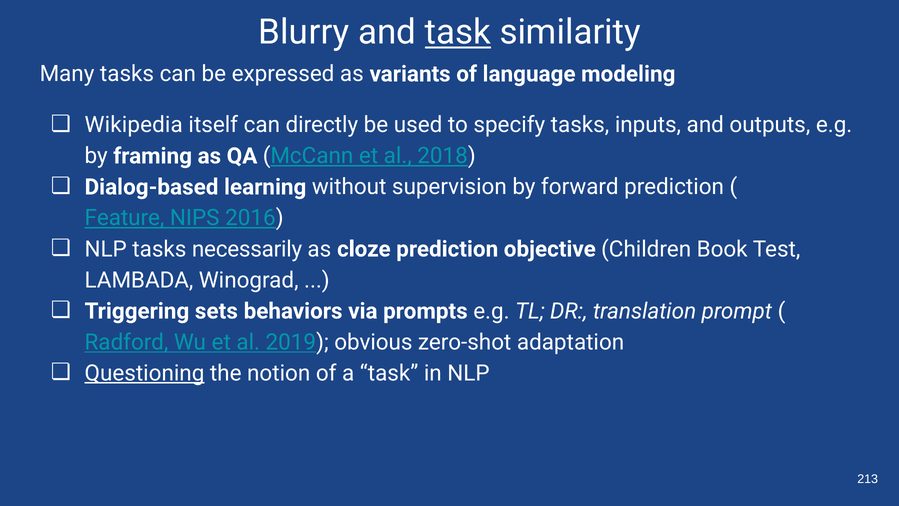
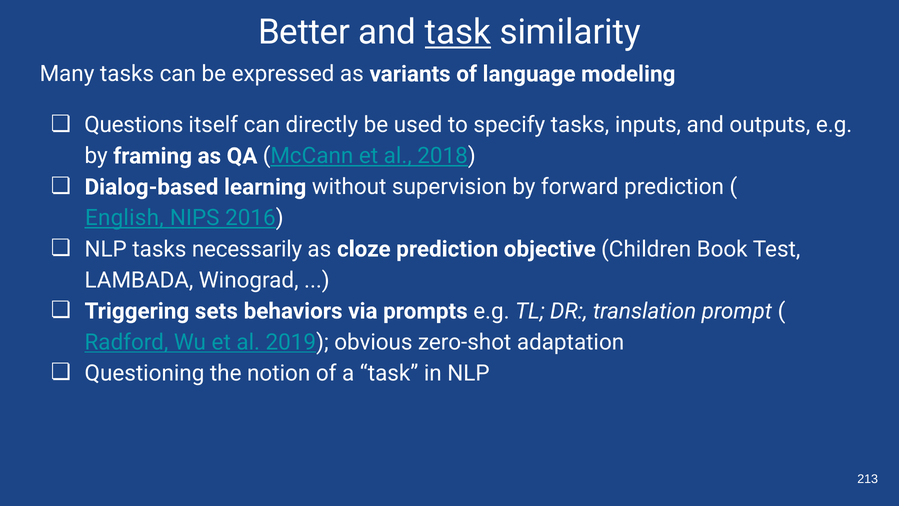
Blurry: Blurry -> Better (304, 32)
Wikipedia: Wikipedia -> Questions (134, 125)
Feature: Feature -> English (124, 218)
Questioning underline: present -> none (144, 373)
